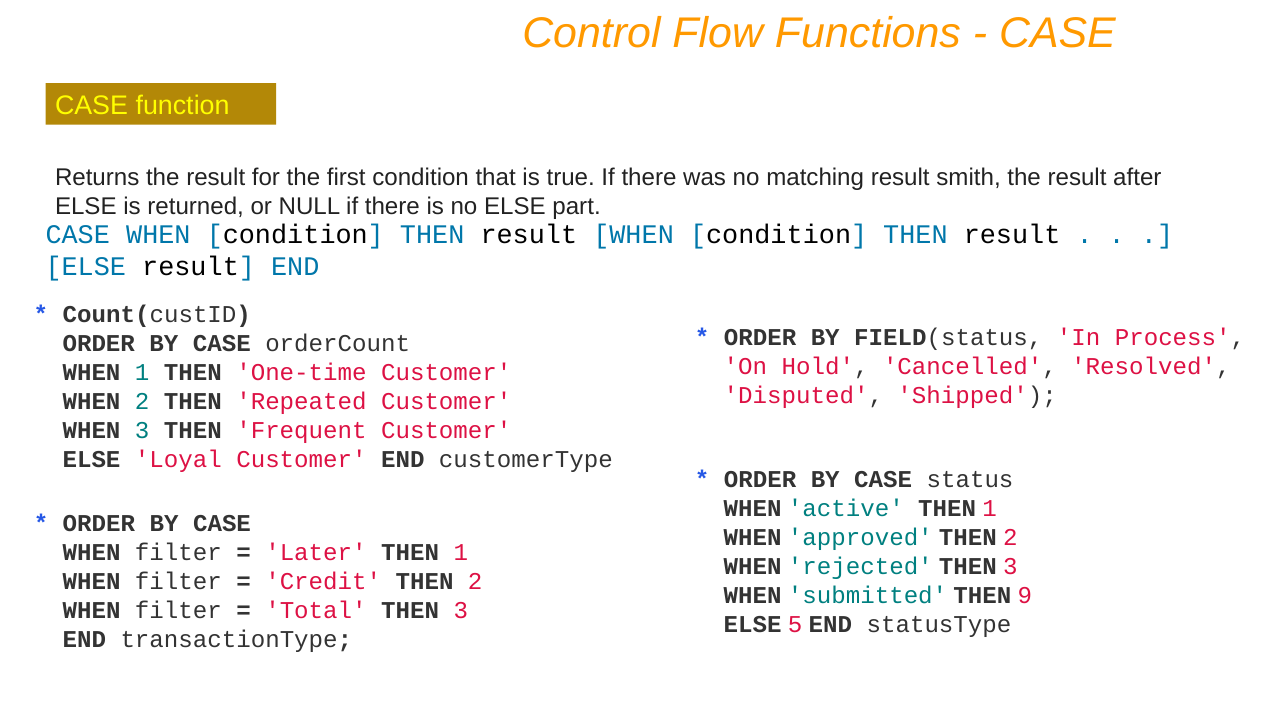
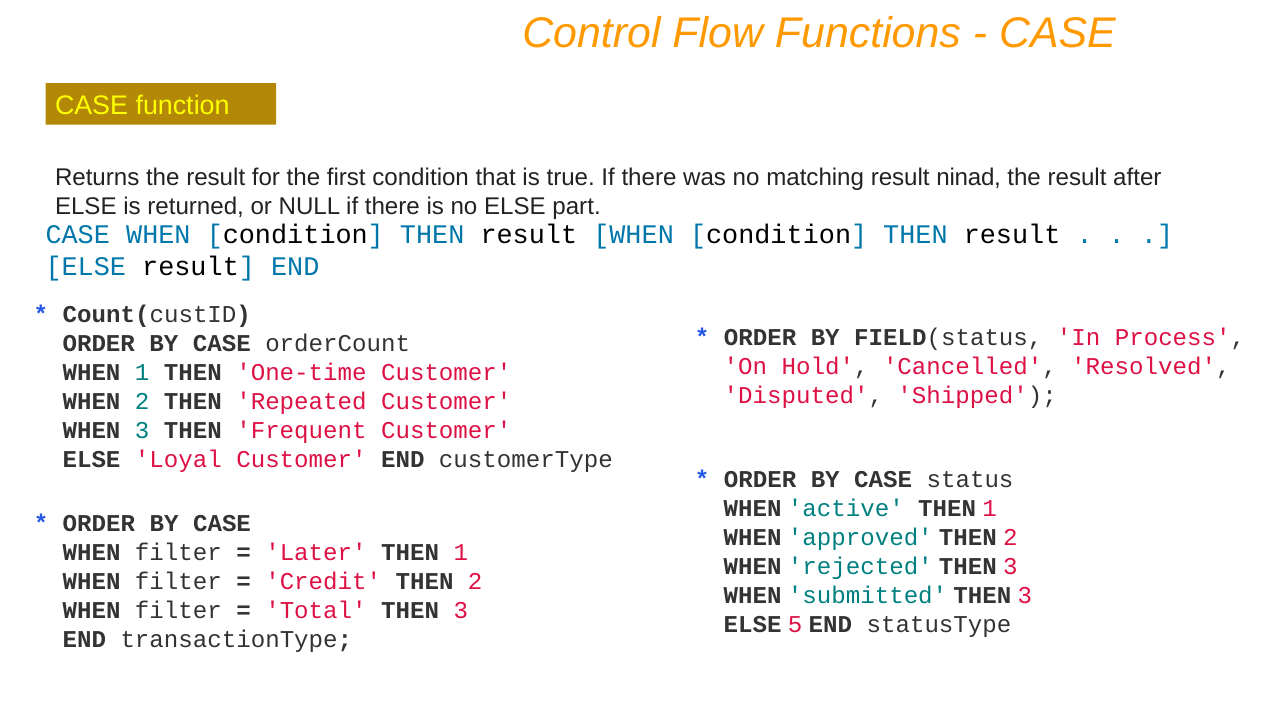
smith: smith -> ninad (969, 178)
submitted THEN 9: 9 -> 3 (1025, 595)
